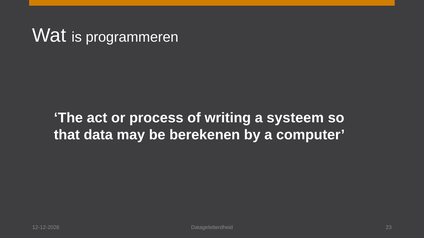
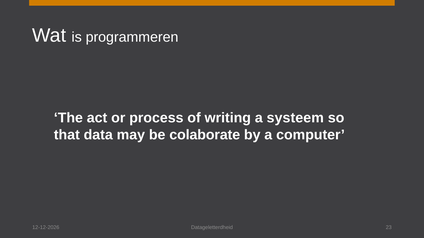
berekenen: berekenen -> colaborate (205, 135)
